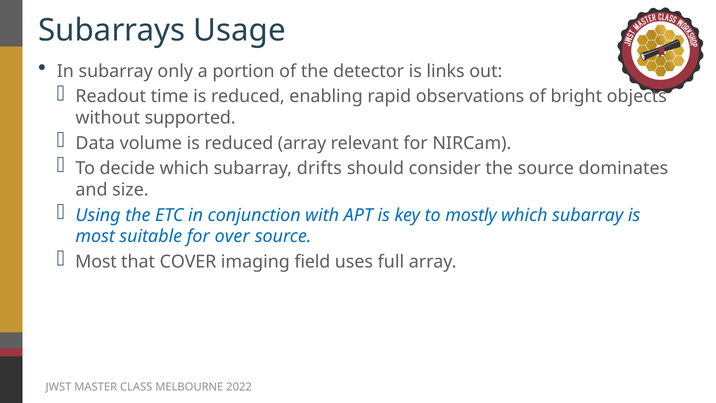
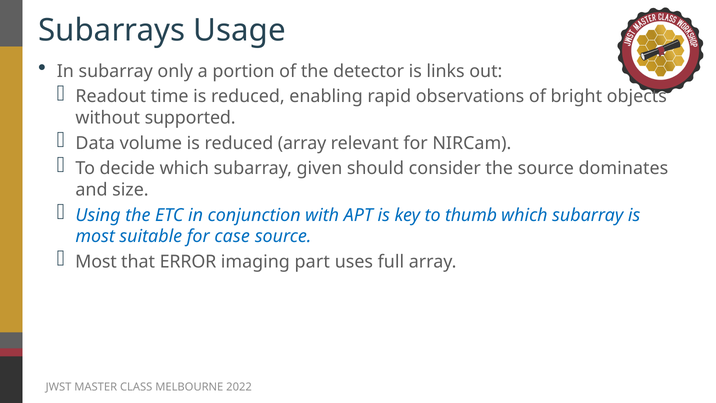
drifts: drifts -> given (319, 168)
mostly: mostly -> thumb (471, 215)
over: over -> case (232, 236)
COVER: COVER -> ERROR (188, 262)
field: field -> part (312, 262)
